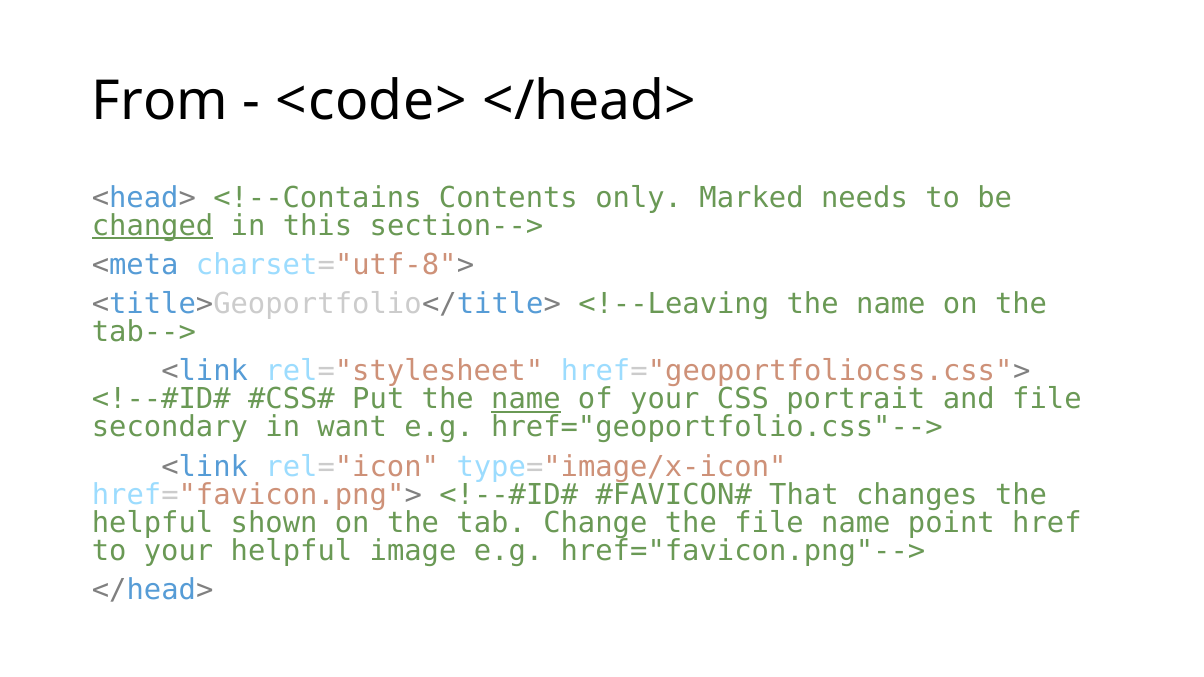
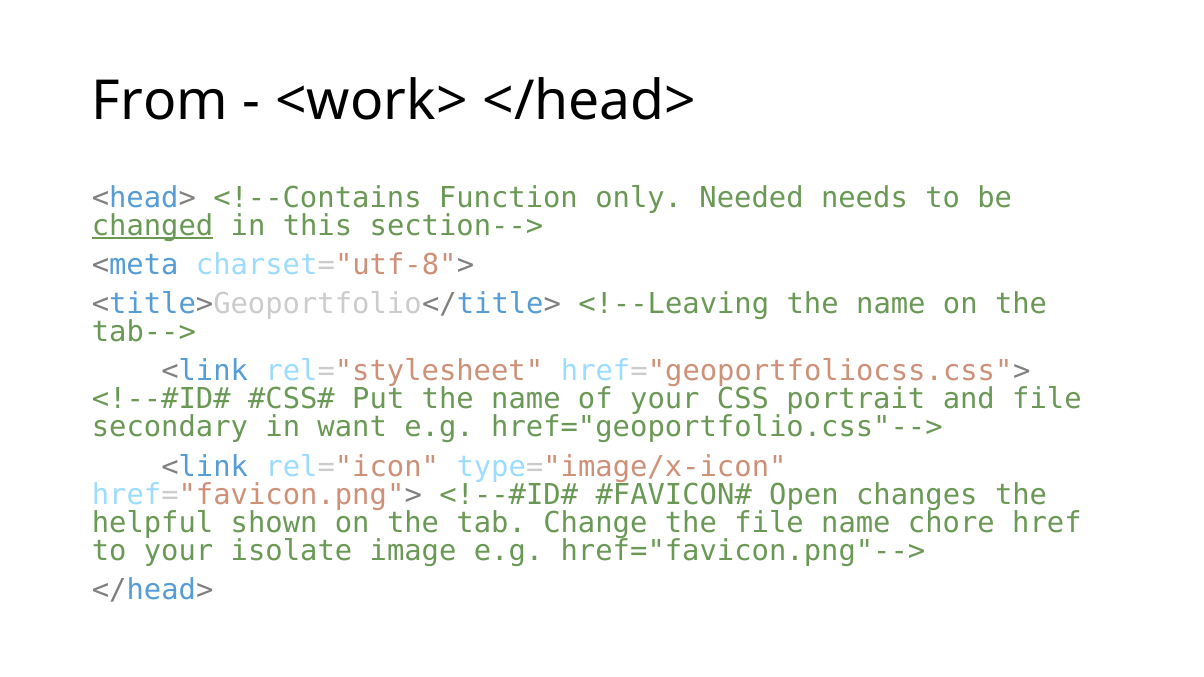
<code>: <code> -> <work> (372, 101)
Contents: Contents -> Function (508, 198)
Marked: Marked -> Needed (752, 198)
name underline: present -> none (526, 400)
That: That -> Open (804, 495)
point: point -> chore (951, 523)
your helpful: helpful -> isolate (291, 551)
